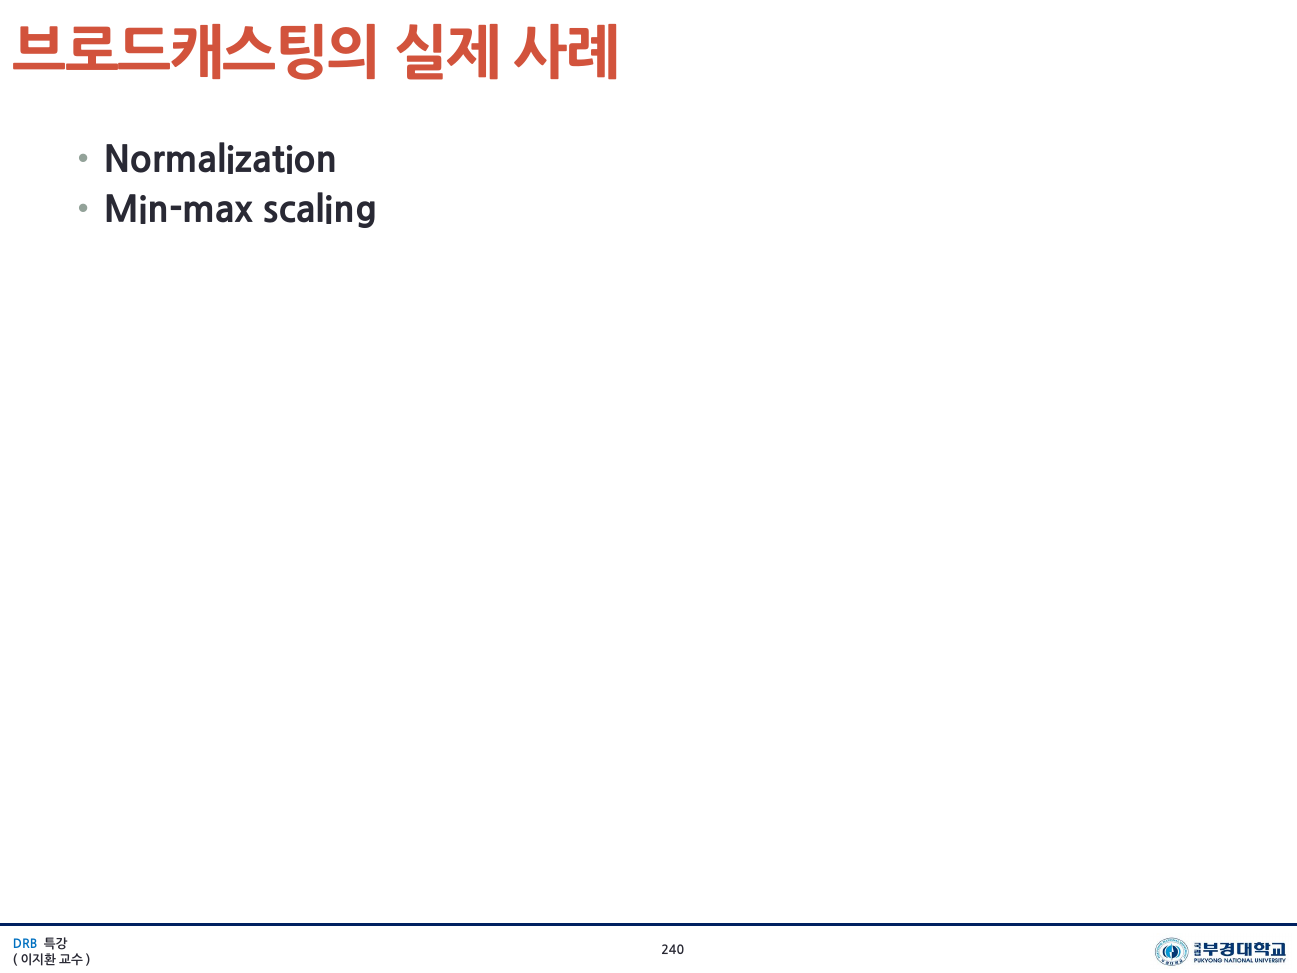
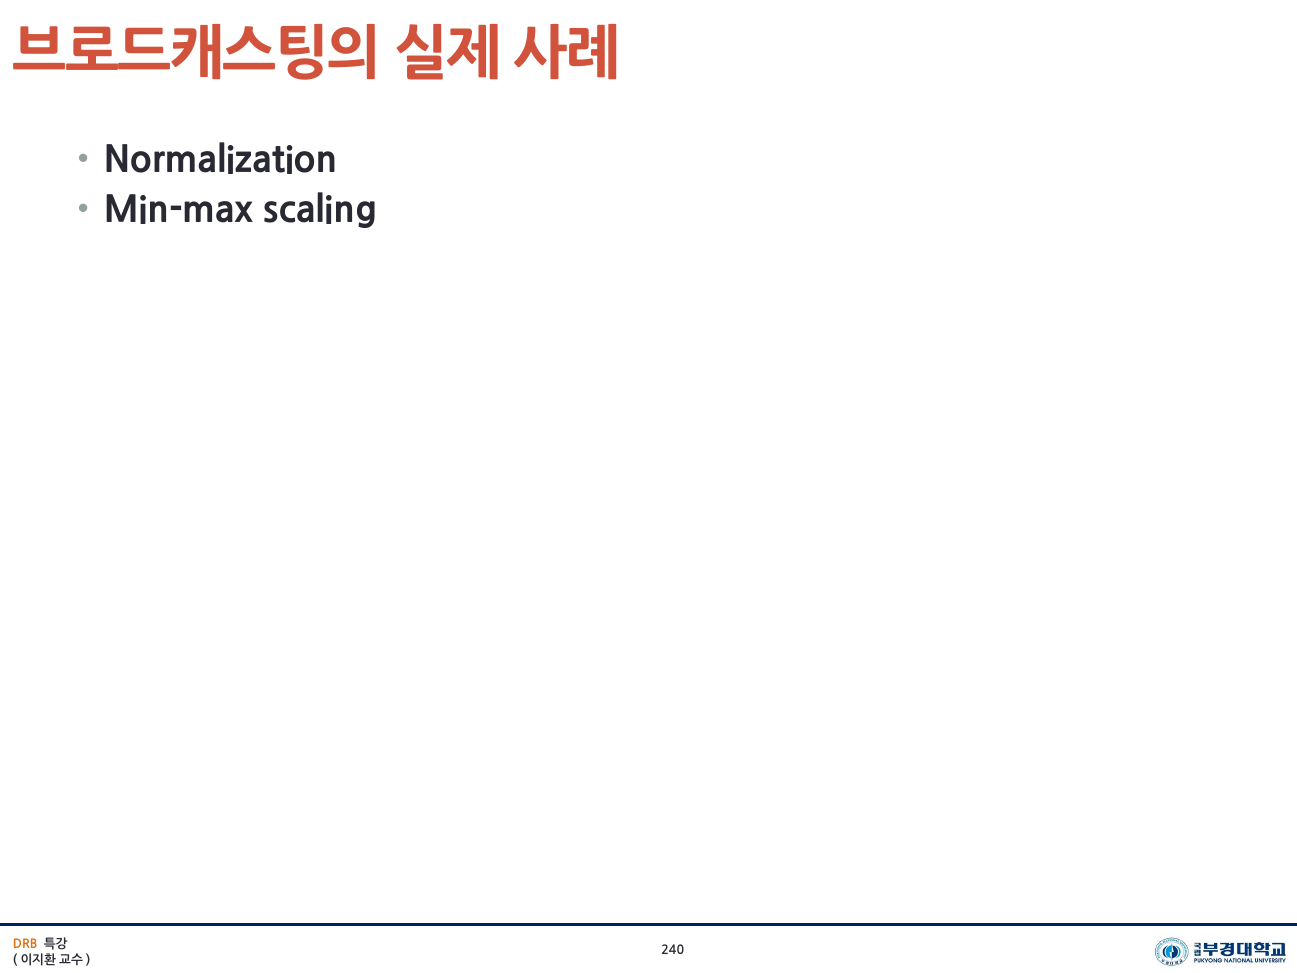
DRB colour: blue -> orange (25, 944)
